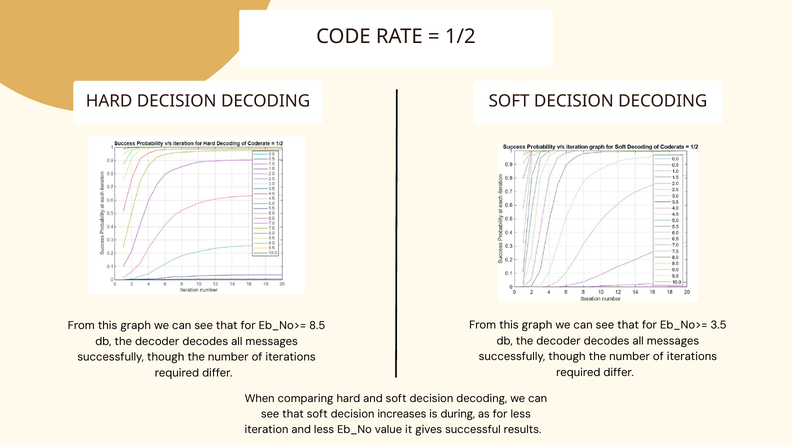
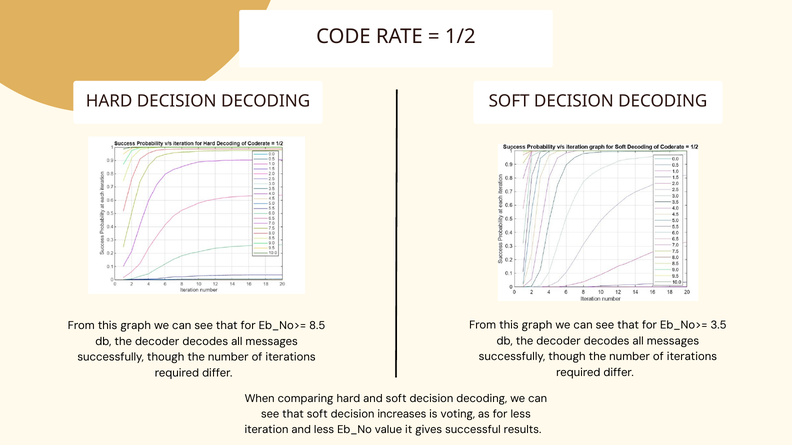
during: during -> voting (458, 415)
